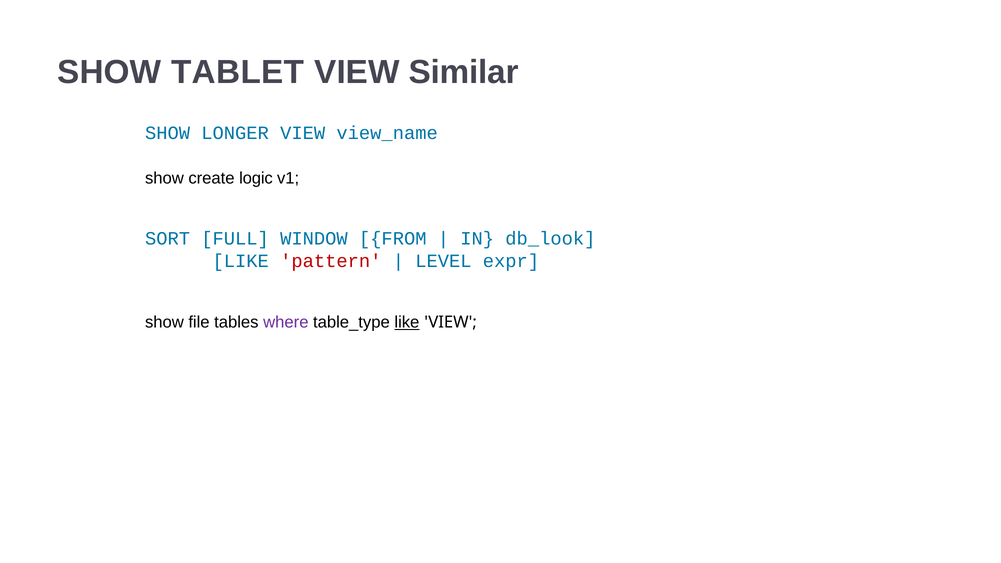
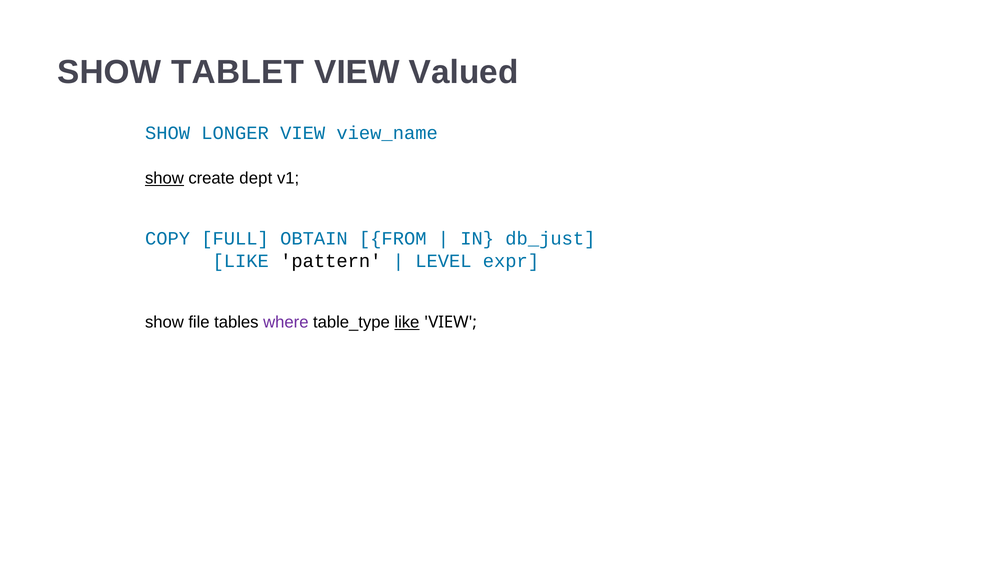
Similar: Similar -> Valued (464, 72)
show underline: none -> present (164, 178)
logic: logic -> dept (256, 178)
SORT: SORT -> COPY (168, 238)
WINDOW: WINDOW -> OBTAIN (314, 238)
db_look: db_look -> db_just (550, 238)
pattern colour: red -> black (331, 261)
